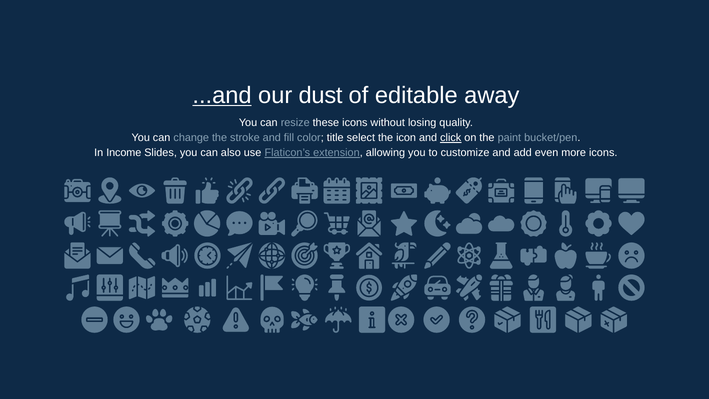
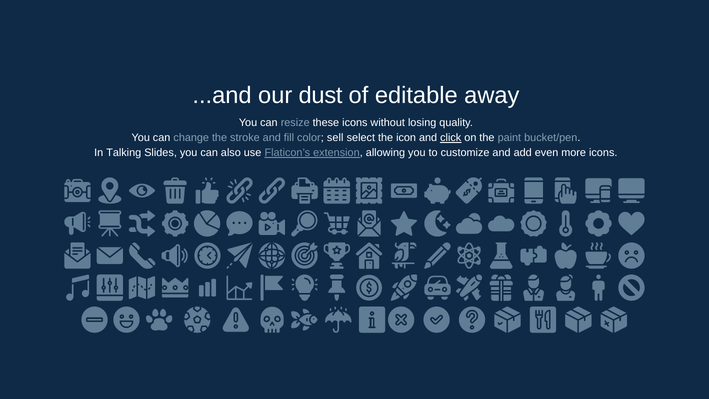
...and underline: present -> none (222, 95)
title: title -> sell (335, 138)
Income: Income -> Talking (124, 153)
